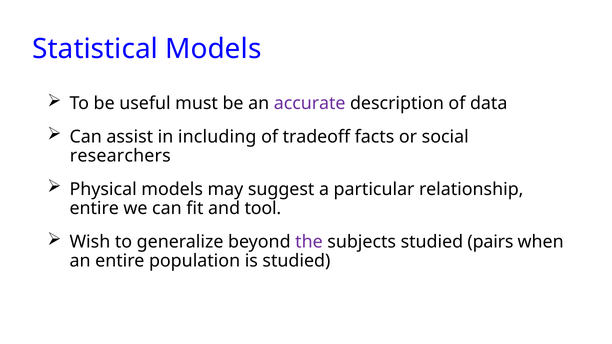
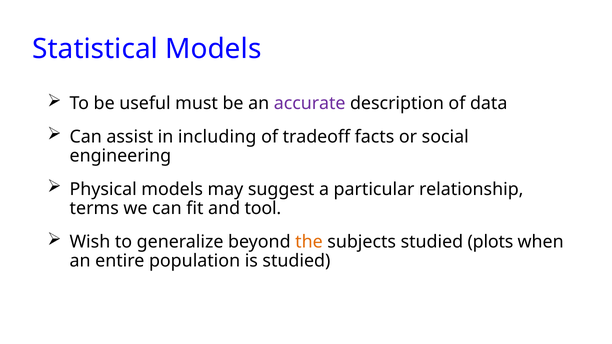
researchers: researchers -> engineering (120, 156)
entire: entire -> terms (94, 209)
the colour: purple -> orange (309, 242)
pairs: pairs -> plots (490, 242)
